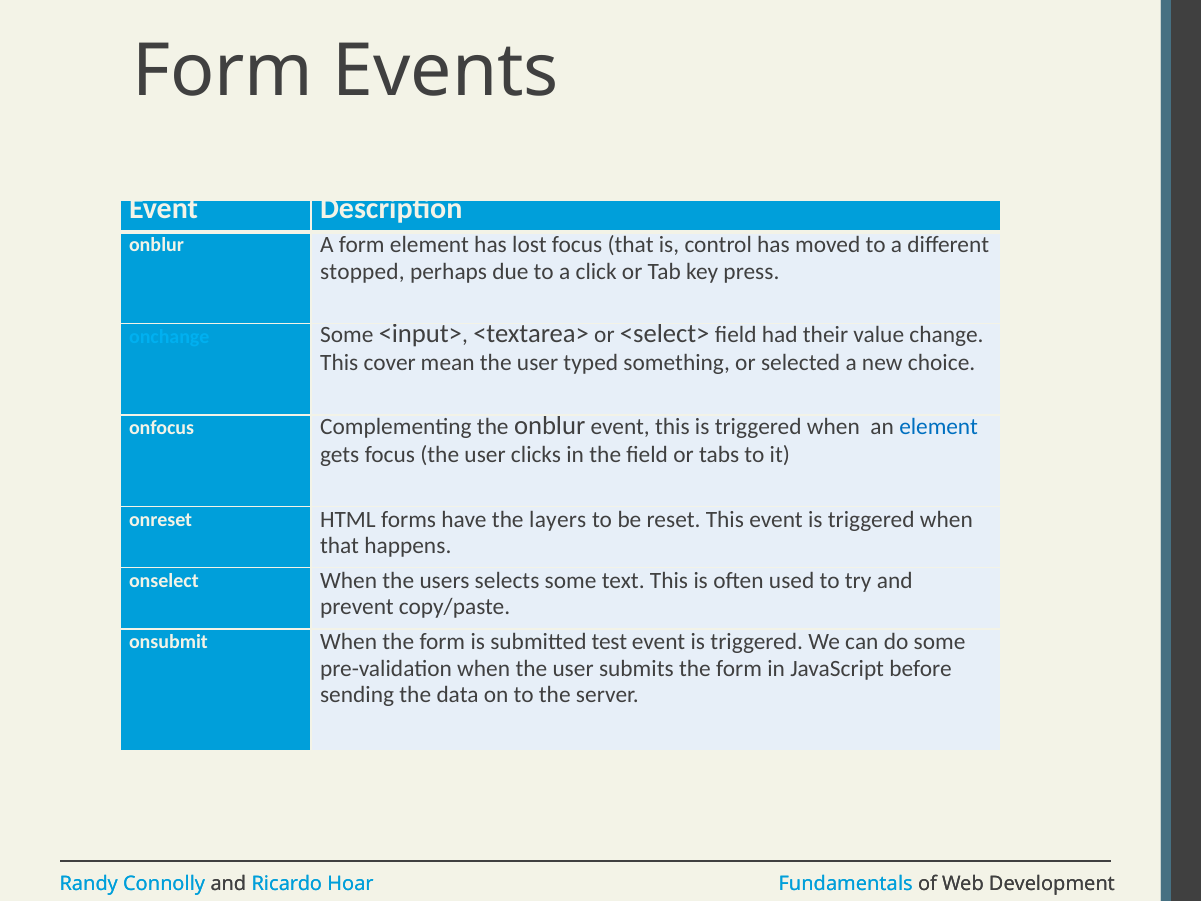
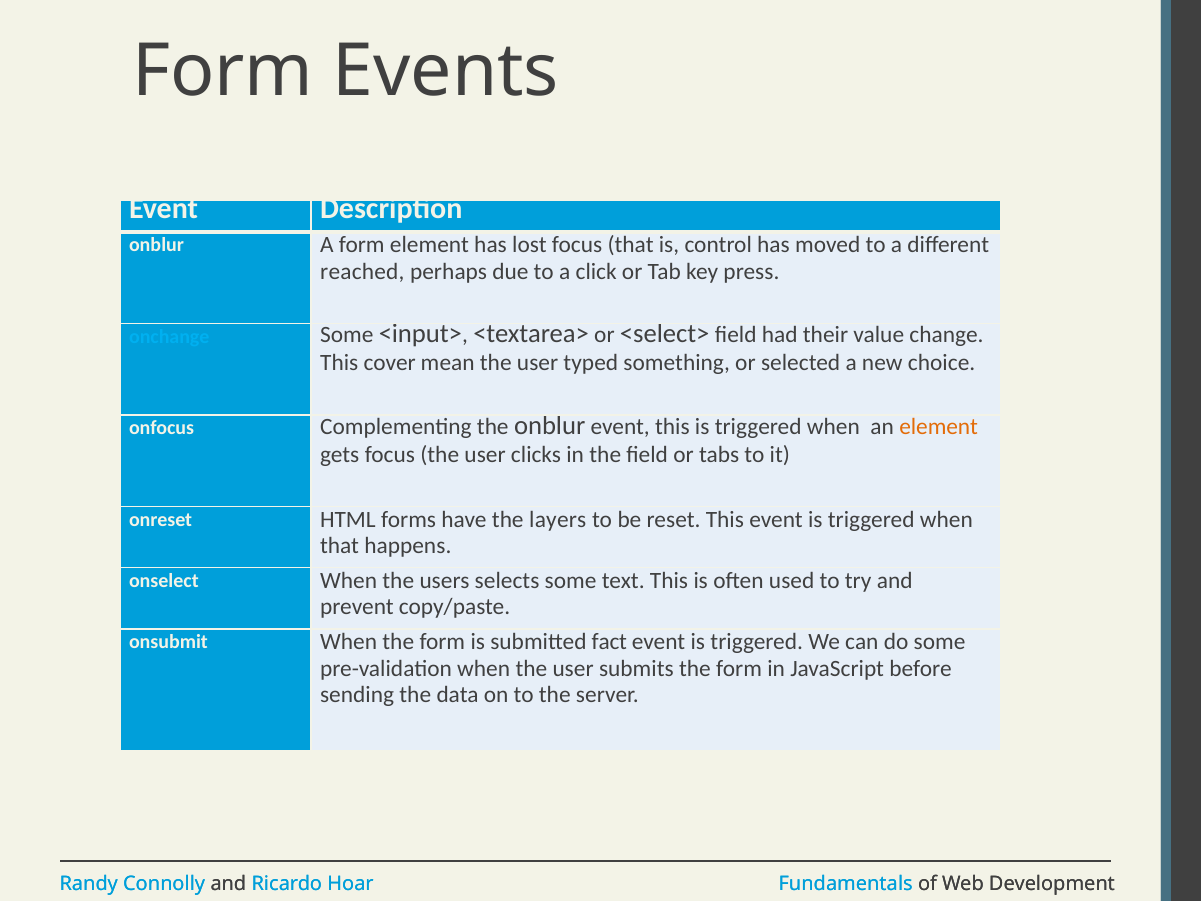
stopped: stopped -> reached (362, 271)
element colour: blue -> orange (939, 427)
test: test -> fact (609, 641)
